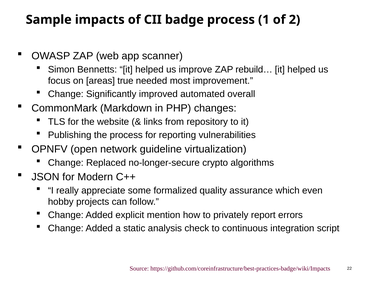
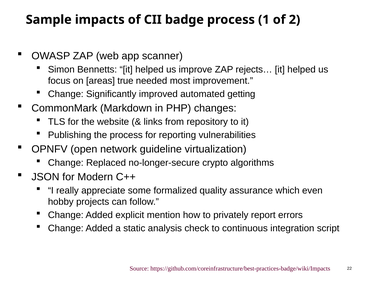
rebuild…: rebuild… -> rejects… (254, 70)
overall: overall -> getting (241, 94)
